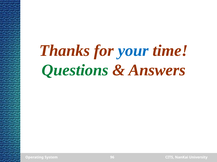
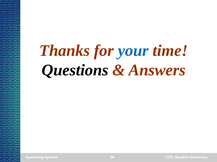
Questions colour: green -> black (75, 70)
